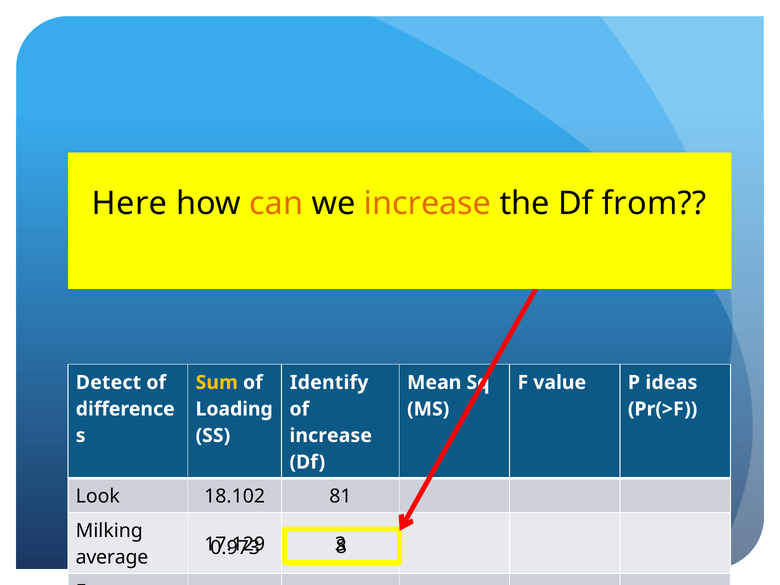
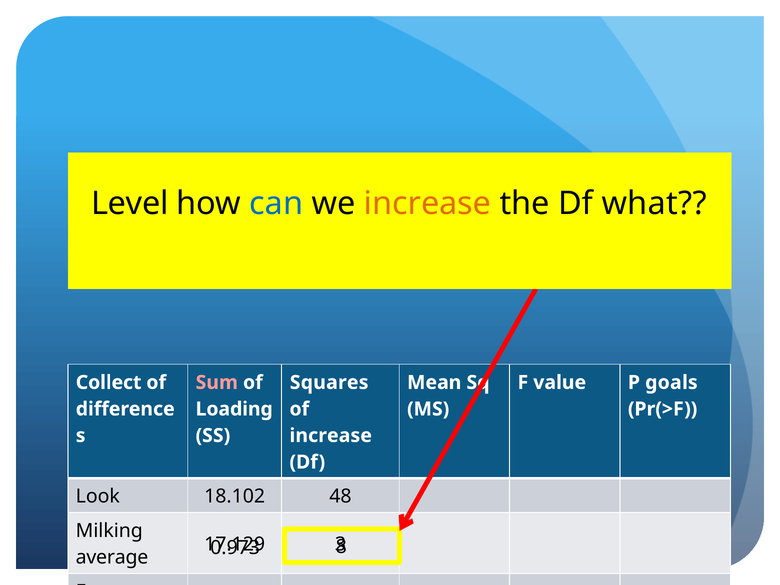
Here: Here -> Level (130, 204)
can colour: orange -> blue (276, 204)
from: from -> what (654, 204)
Detect: Detect -> Collect (109, 383)
Sum colour: yellow -> pink (217, 383)
Identify: Identify -> Squares (329, 383)
ideas: ideas -> goals (671, 383)
81: 81 -> 48 (340, 496)
